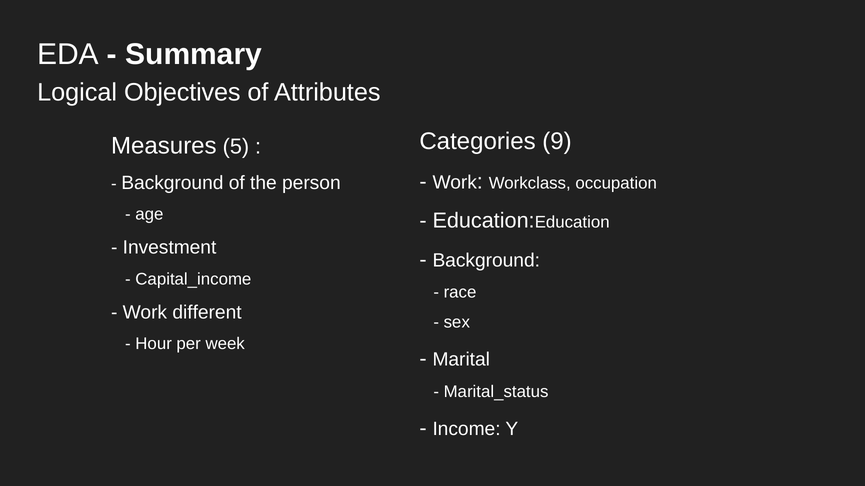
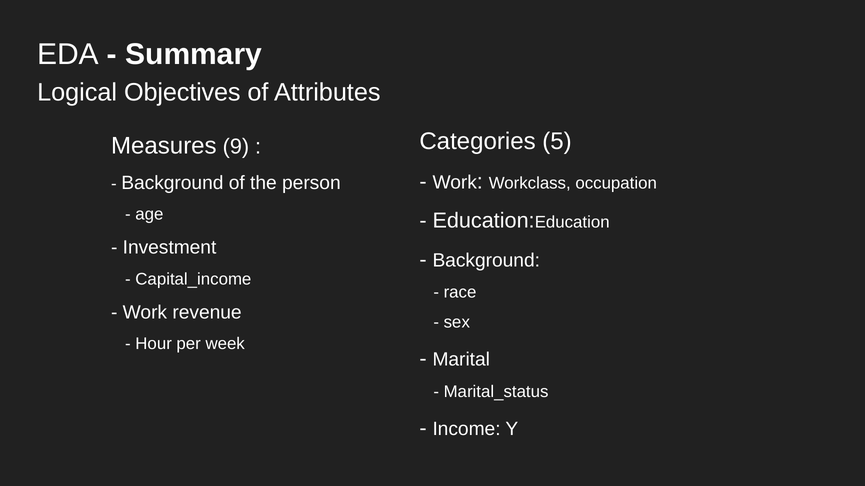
9: 9 -> 5 (557, 142)
5: 5 -> 9 (236, 147)
different: different -> revenue (207, 313)
